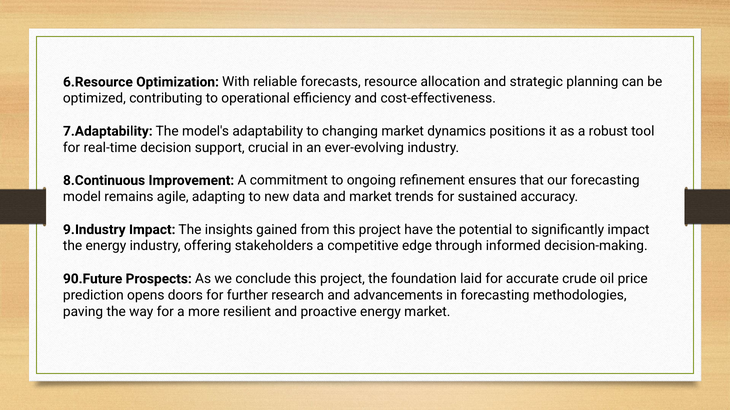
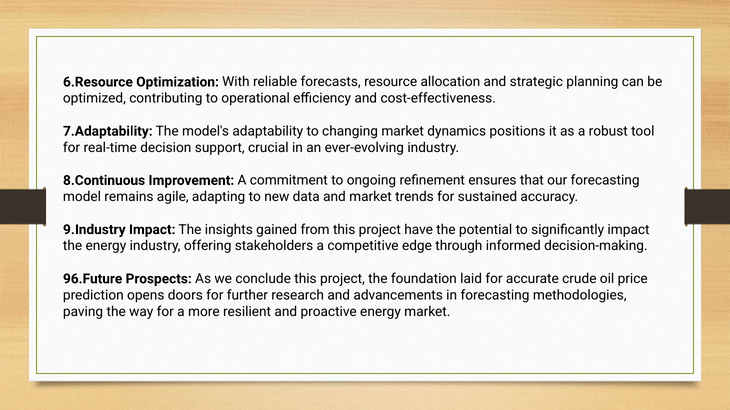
90.Future: 90.Future -> 96.Future (93, 279)
